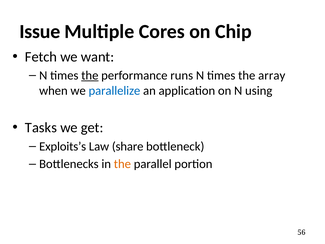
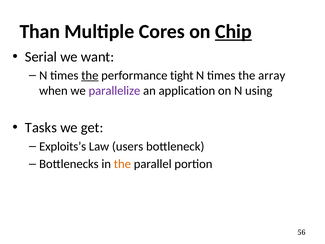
Issue: Issue -> Than (40, 31)
Chip underline: none -> present (233, 31)
Fetch: Fetch -> Serial (41, 57)
runs: runs -> tight (182, 75)
parallelize colour: blue -> purple (114, 91)
share: share -> users (128, 146)
